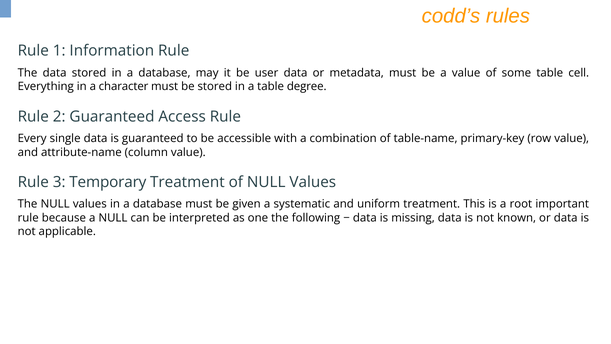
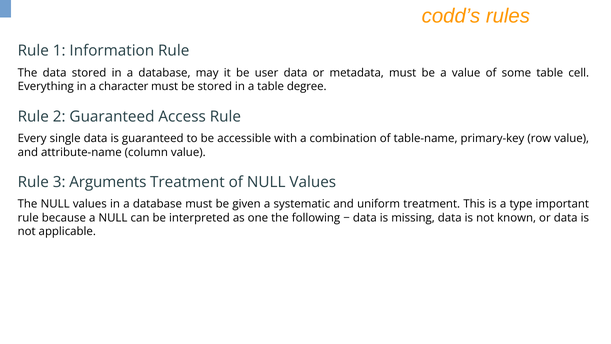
Temporary: Temporary -> Arguments (108, 182)
root: root -> type (521, 204)
